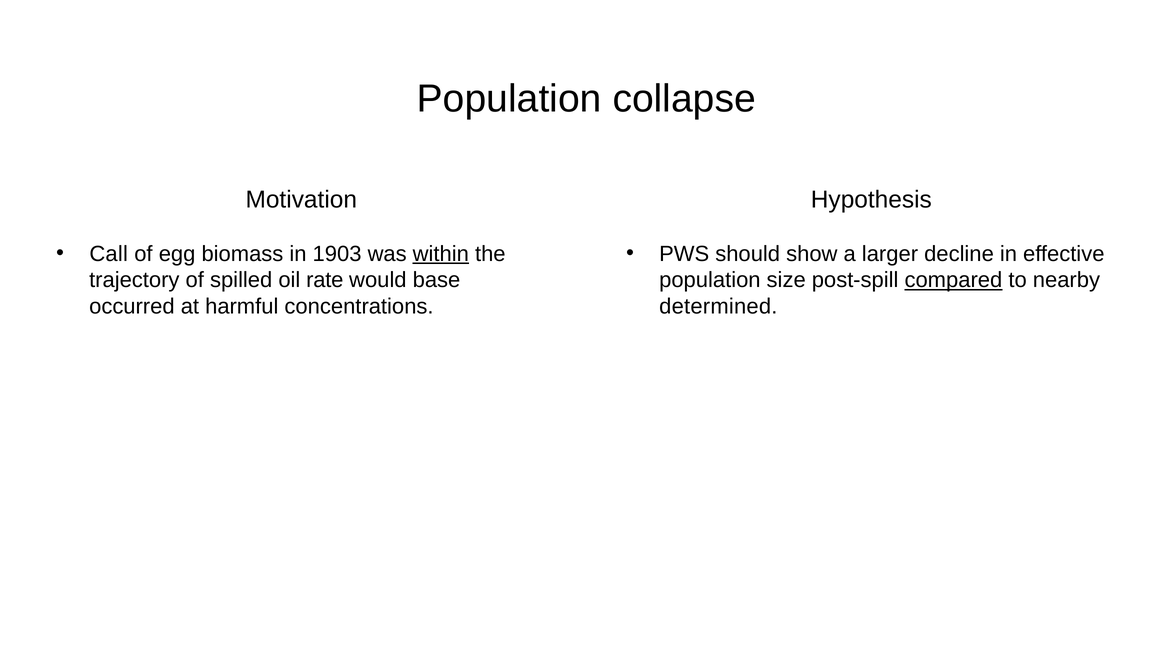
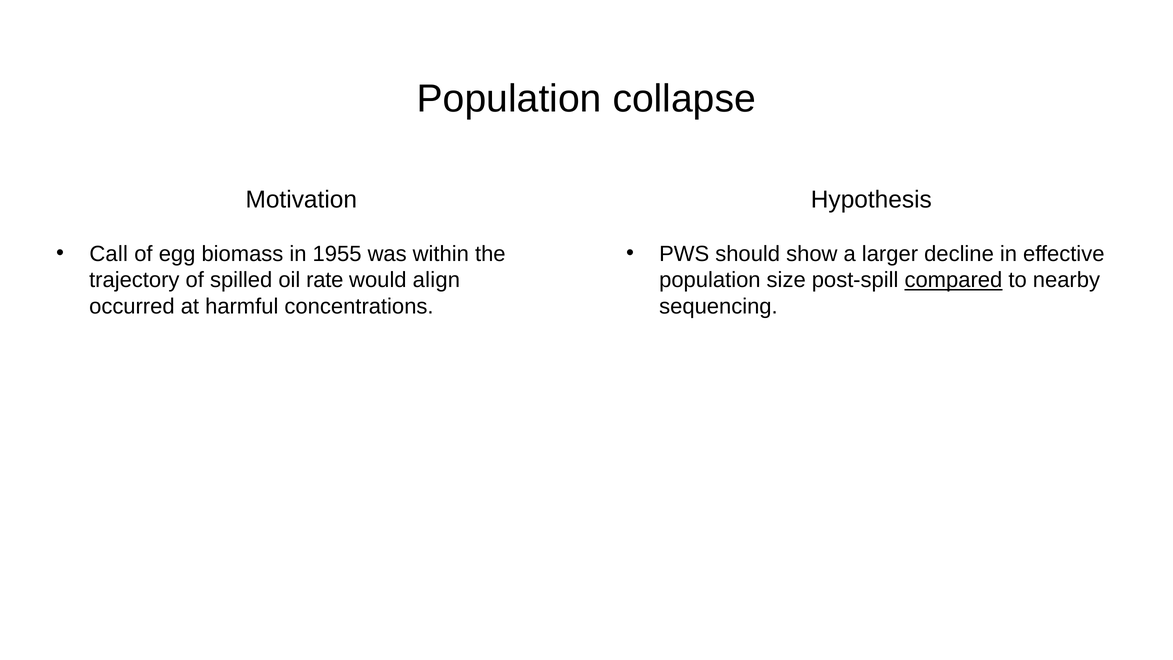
1903: 1903 -> 1955 (337, 254)
within underline: present -> none (441, 254)
base: base -> align (436, 280)
determined: determined -> sequencing (718, 306)
